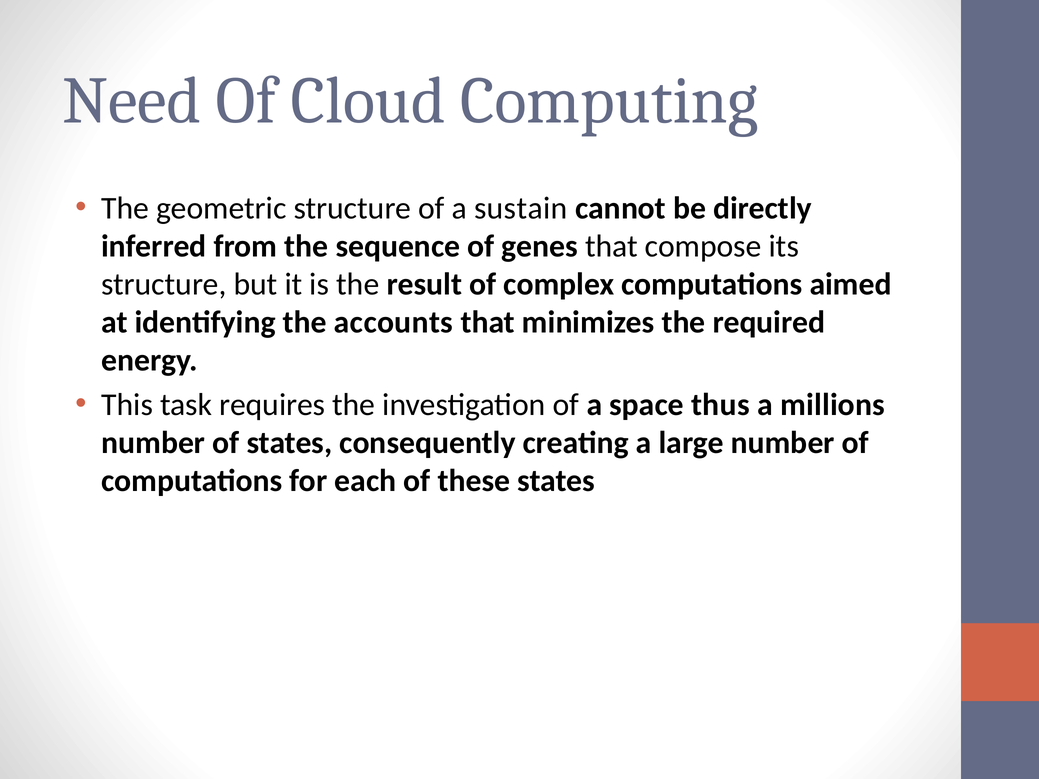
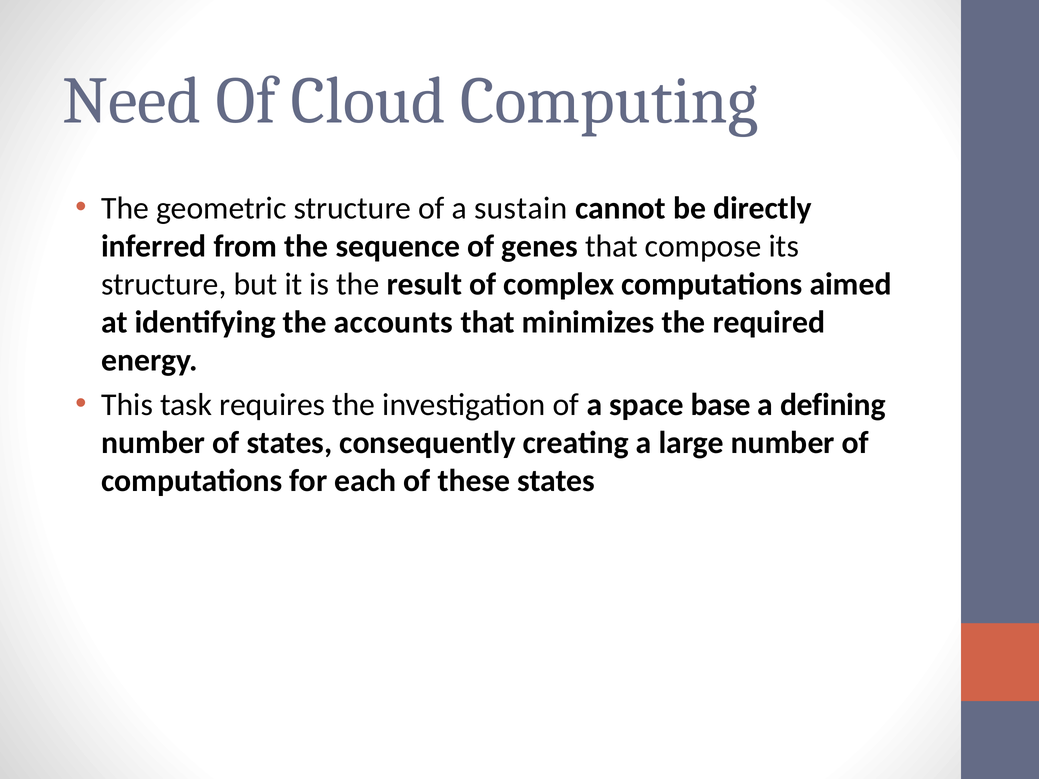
thus: thus -> base (721, 405)
millions: millions -> defining (833, 405)
